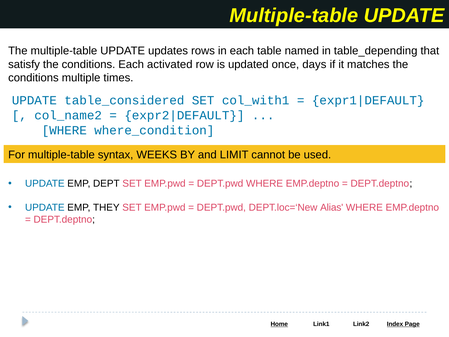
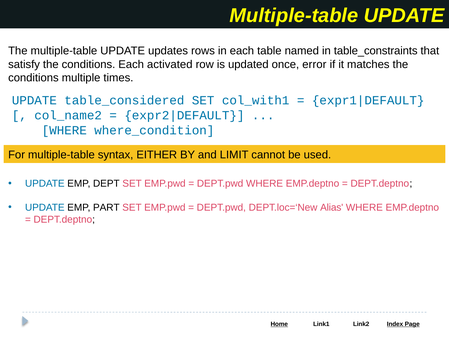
table_depending: table_depending -> table_constraints (376, 51)
days: days -> error (314, 64)
WEEKS: WEEKS -> EITHER (157, 155)
THEY: THEY -> PART (106, 207)
